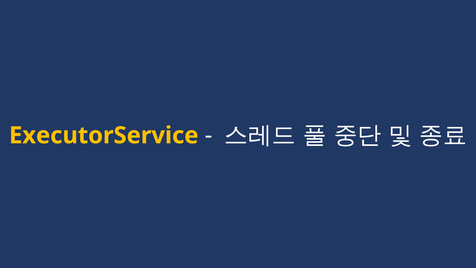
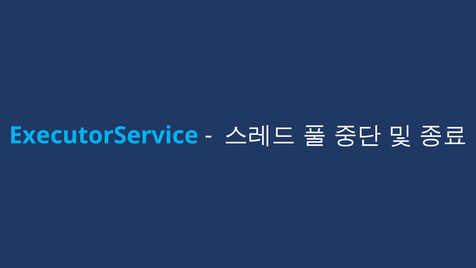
ExecutorService colour: yellow -> light blue (104, 135)
